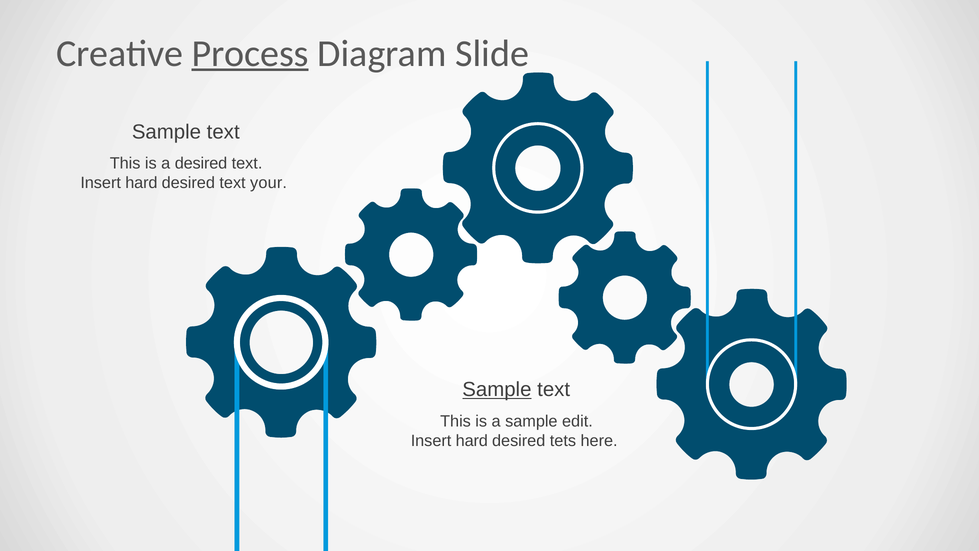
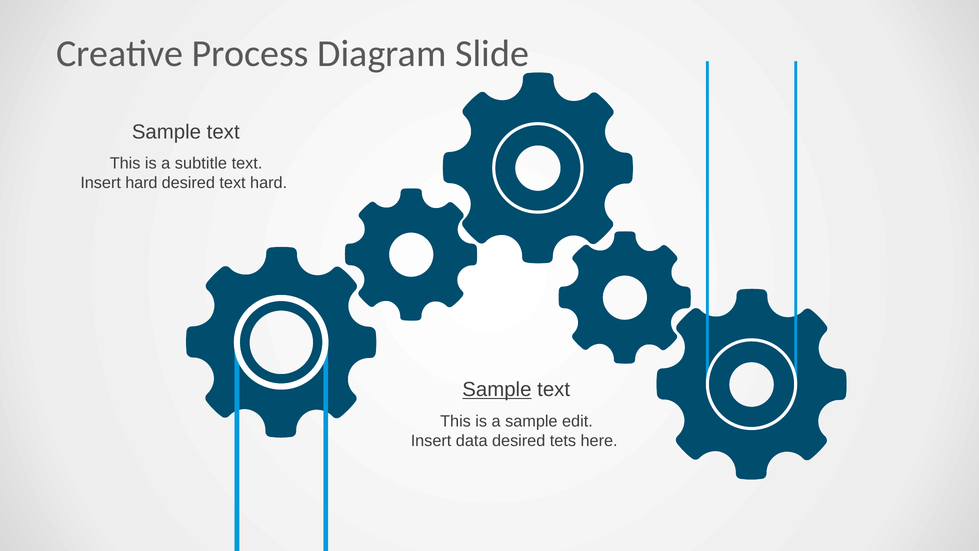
Process underline: present -> none (250, 53)
a desired: desired -> subtitle (201, 163)
text your: your -> hard (269, 183)
hard: hard -> data (472, 441)
